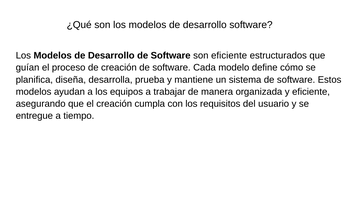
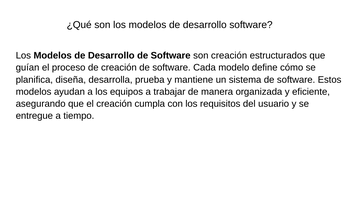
son eficiente: eficiente -> creación (229, 56)
